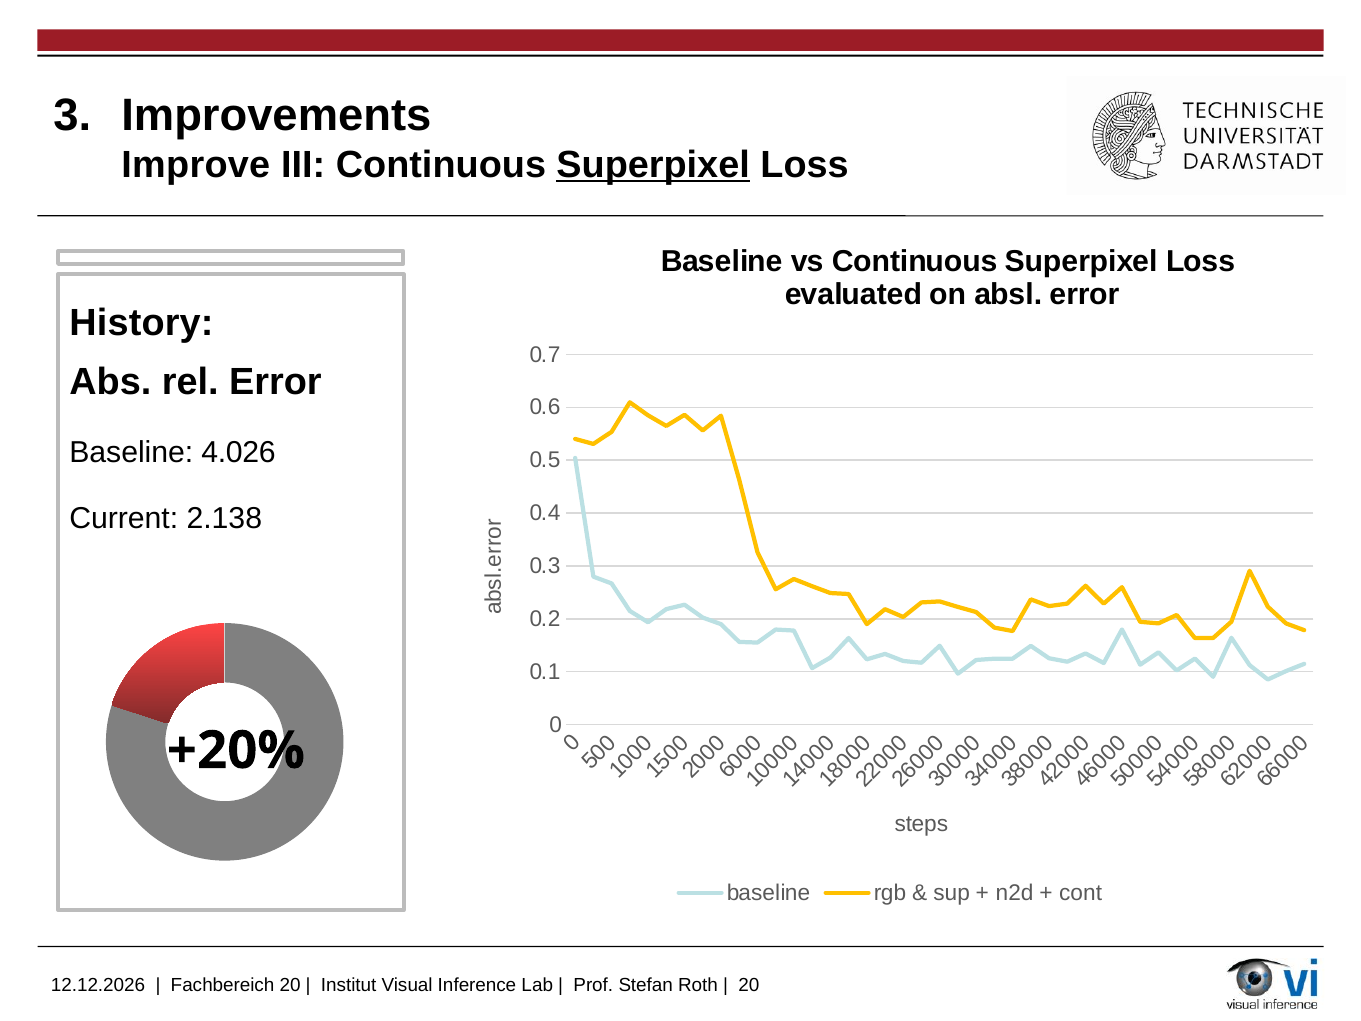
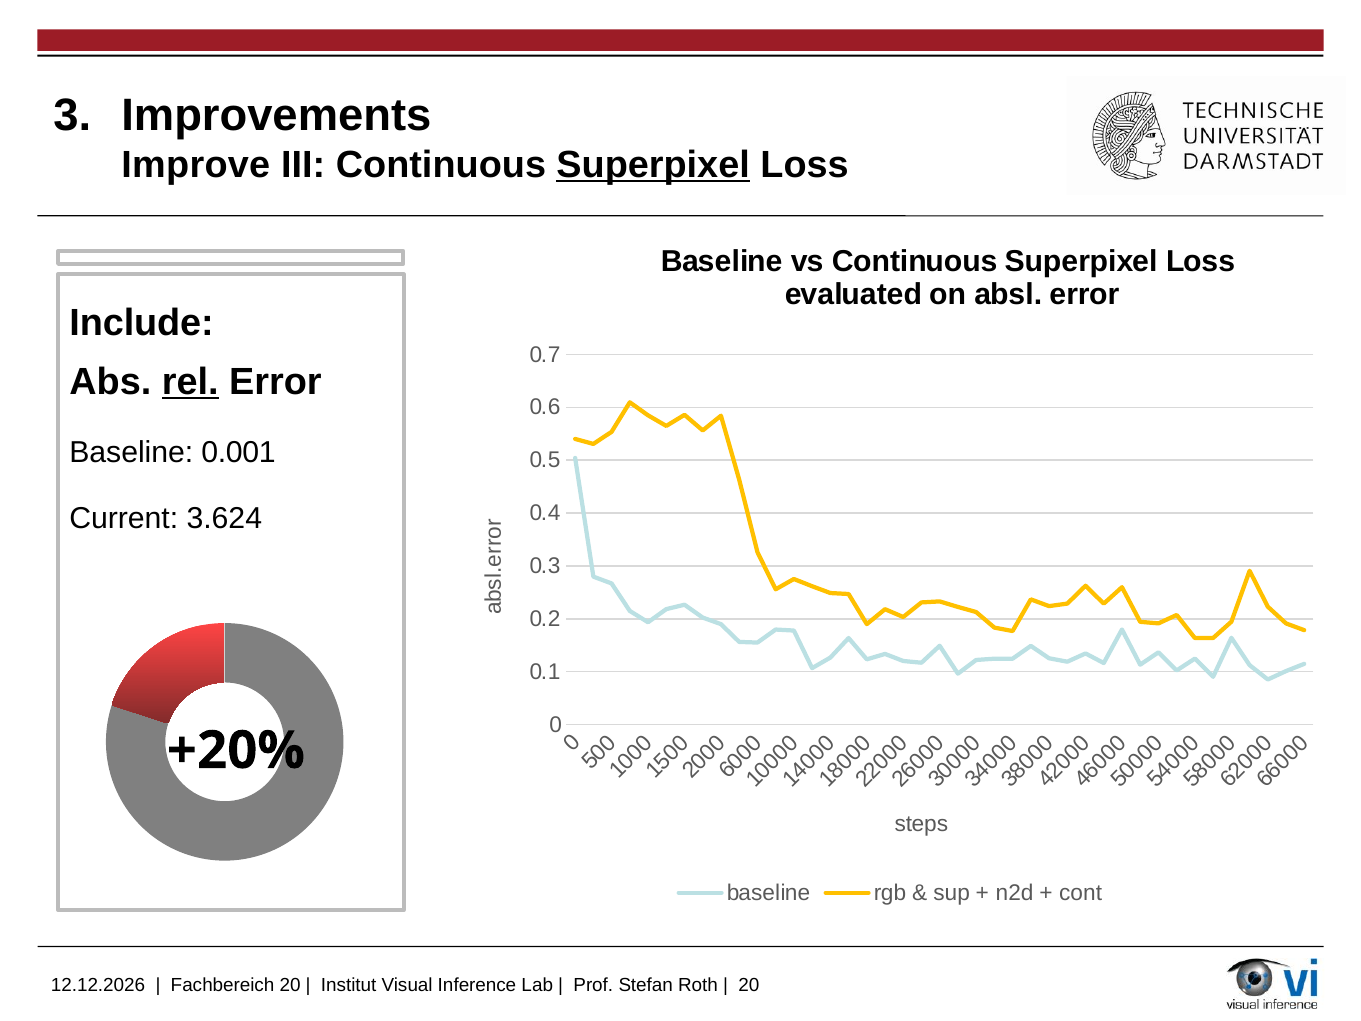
History: History -> Include (142, 323)
rel underline: none -> present (190, 382)
4.026: 4.026 -> 0.001 (238, 452)
2.138: 2.138 -> 3.624 (224, 518)
